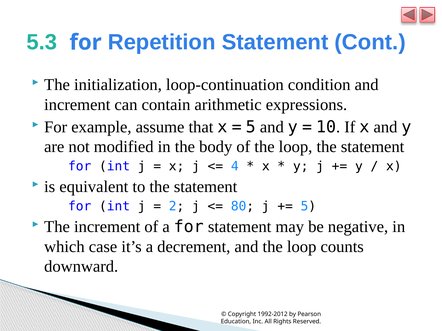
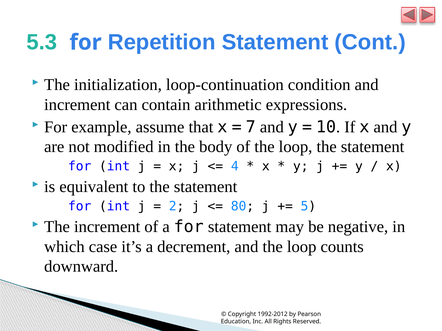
5: 5 -> 7 (251, 127)
